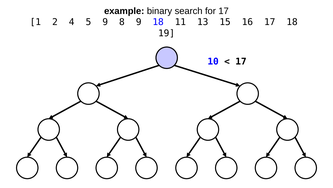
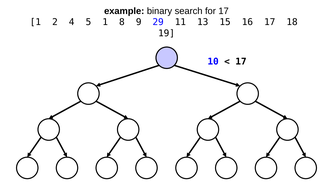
4 5 9: 9 -> 1 (105, 22)
9 18: 18 -> 29 (158, 22)
